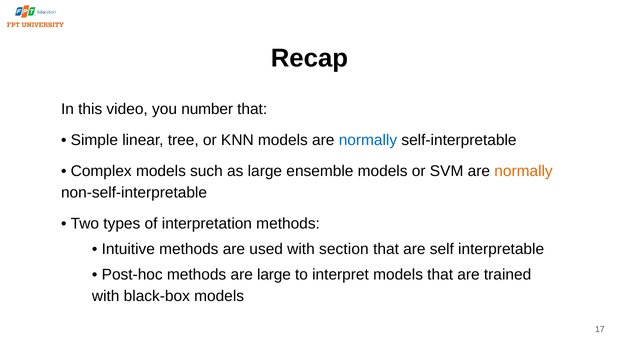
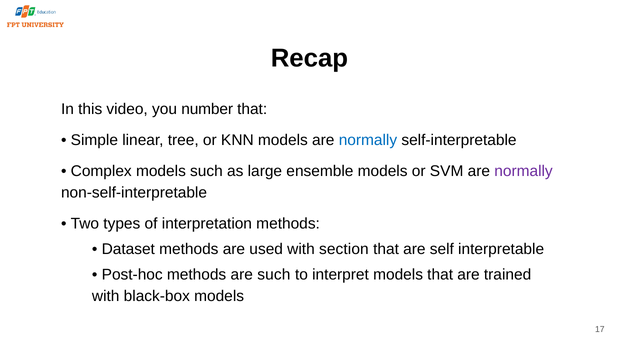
normally colour: orange -> purple (524, 171)
Intuitive: Intuitive -> Dataset (128, 249)
are large: large -> such (274, 275)
